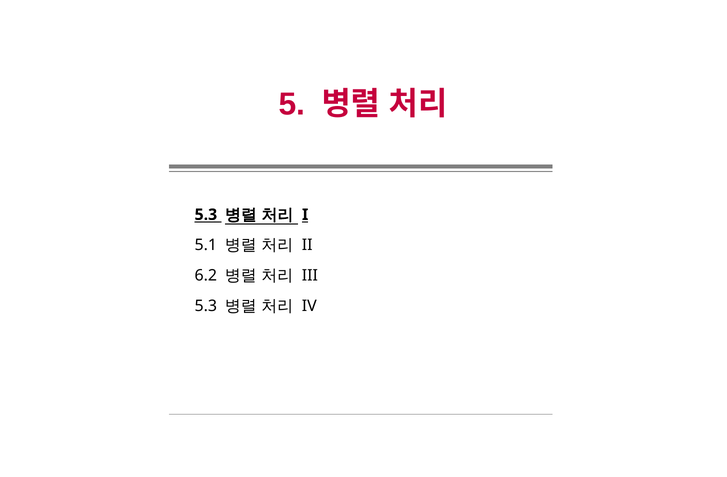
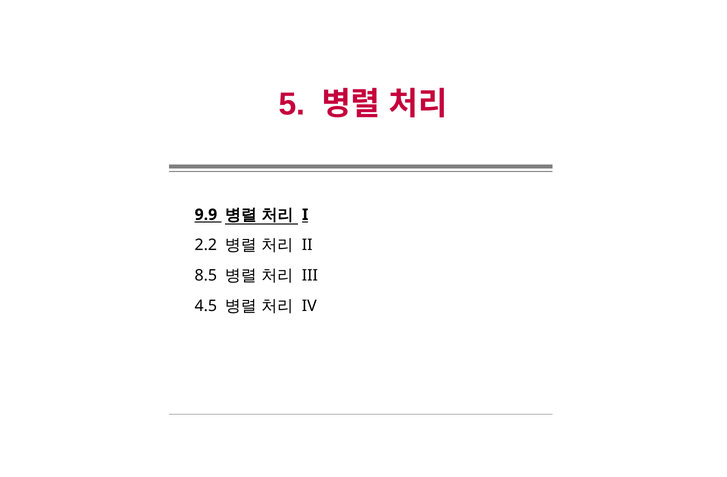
5.3: 5.3 -> 9.9 (206, 215)
5.1: 5.1 -> 2.2 (206, 245)
6.2: 6.2 -> 8.5 (206, 276)
5.3: 5.3 -> 4.5 (206, 306)
